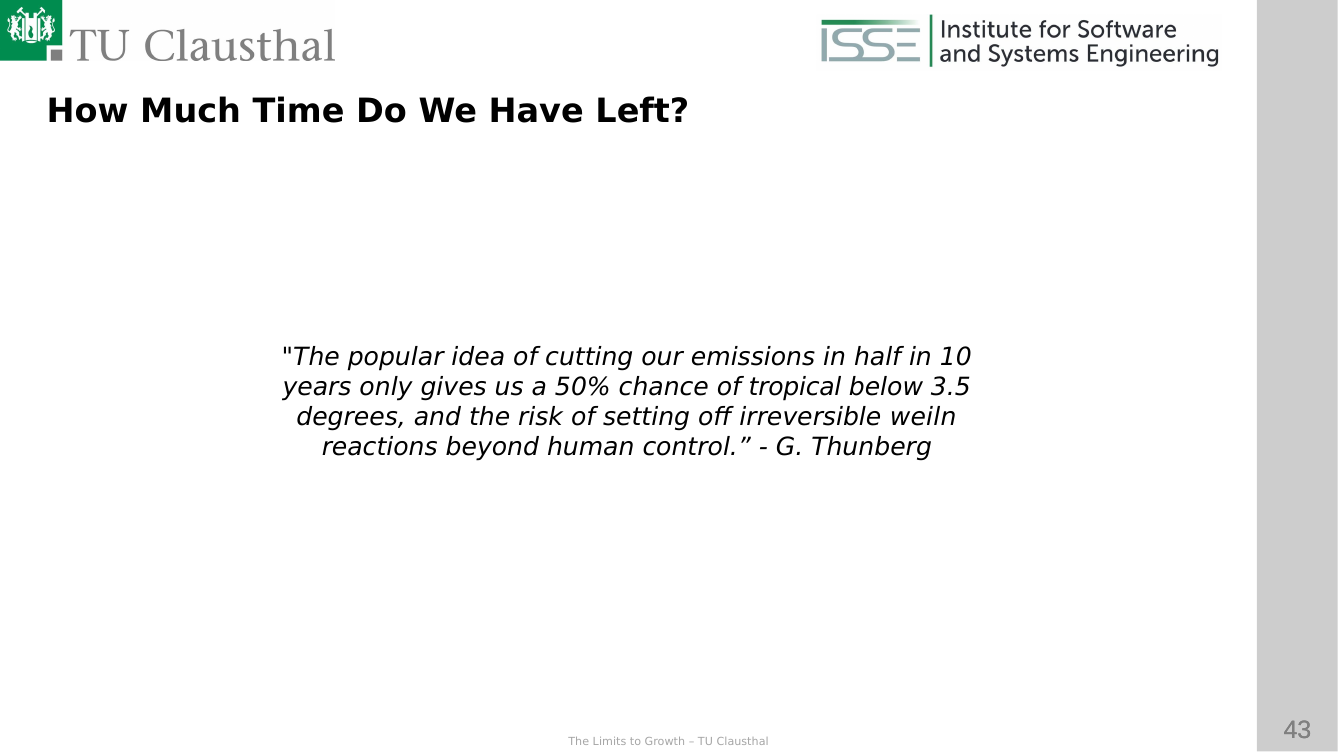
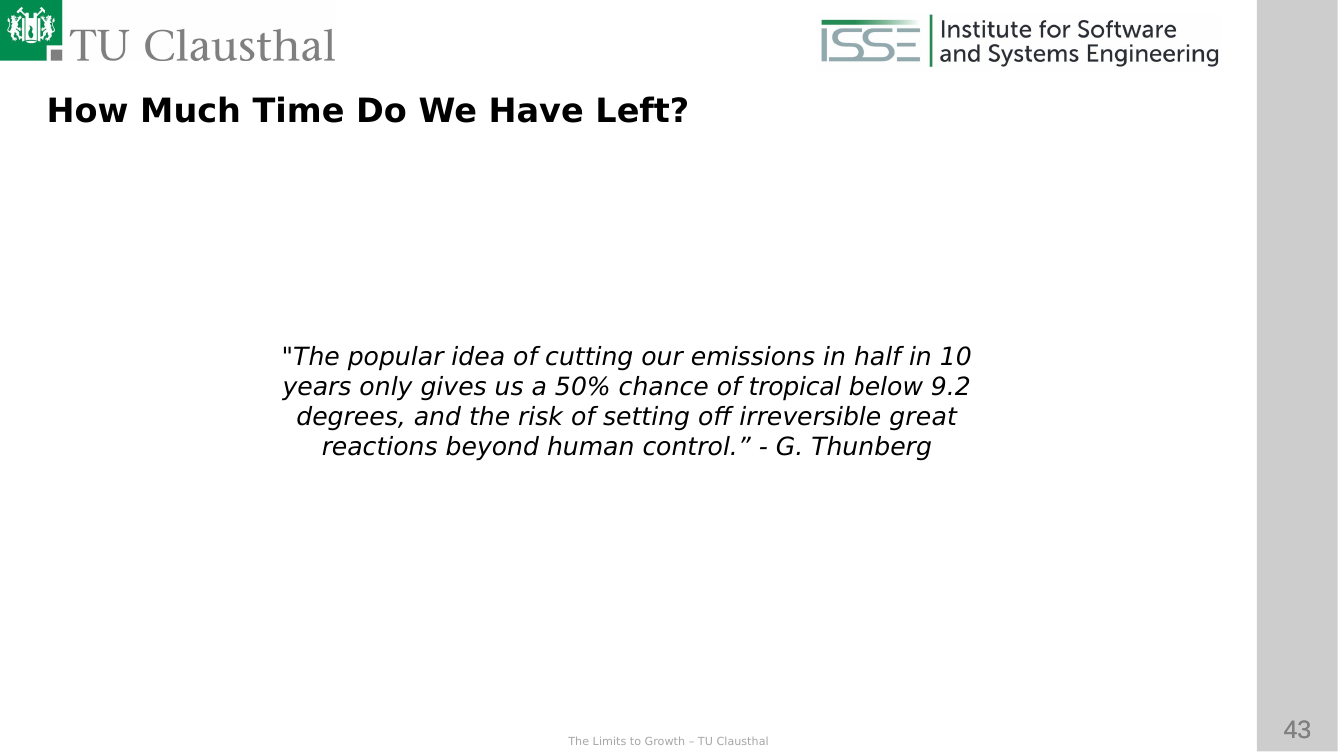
3.5: 3.5 -> 9.2 (951, 387)
weiln: weiln -> great (923, 418)
